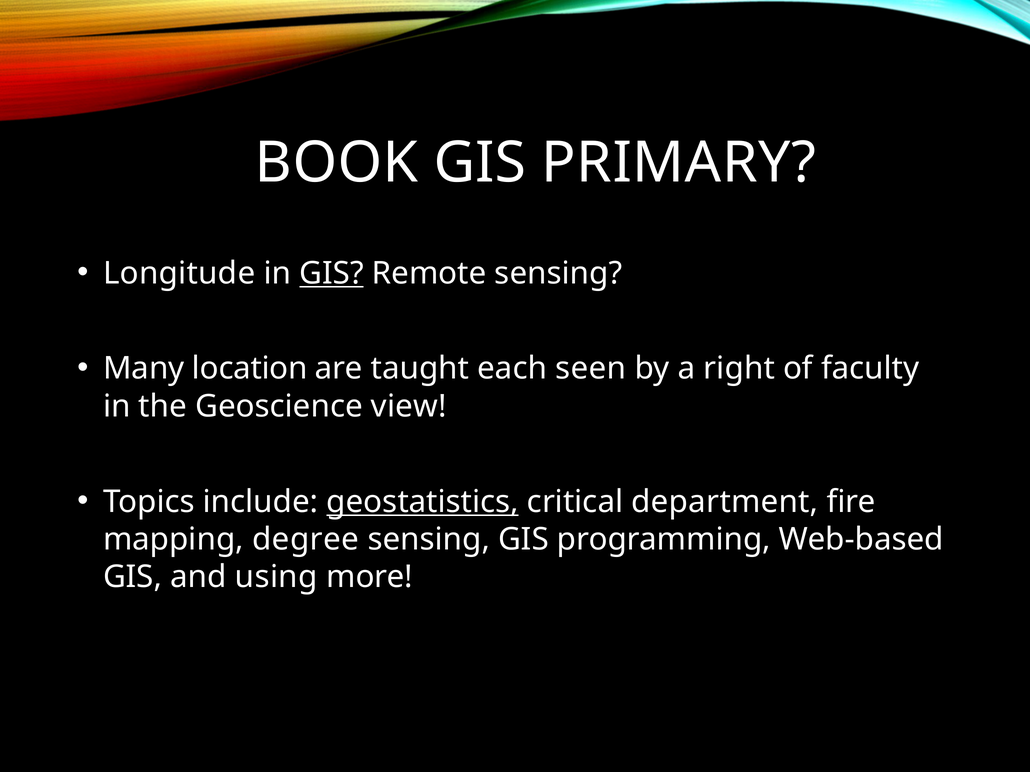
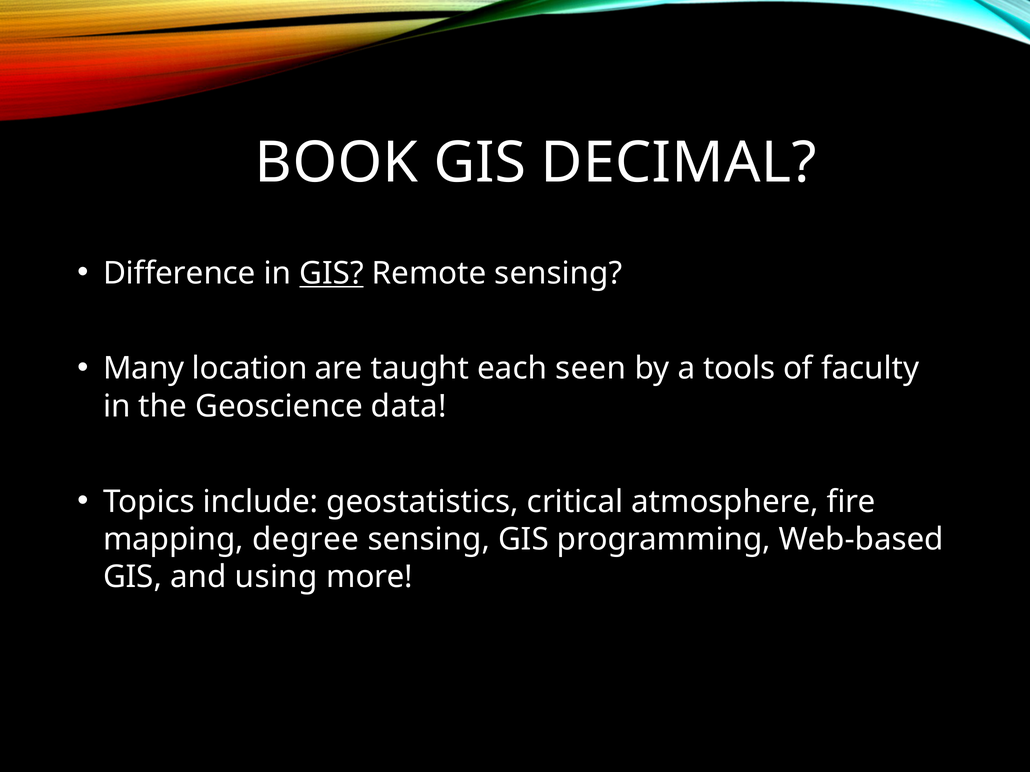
PRIMARY: PRIMARY -> DECIMAL (679, 163)
Longitude: Longitude -> Difference (179, 273)
right: right -> tools (739, 369)
view: view -> data (409, 407)
geostatistics underline: present -> none (423, 502)
department: department -> atmosphere (725, 502)
